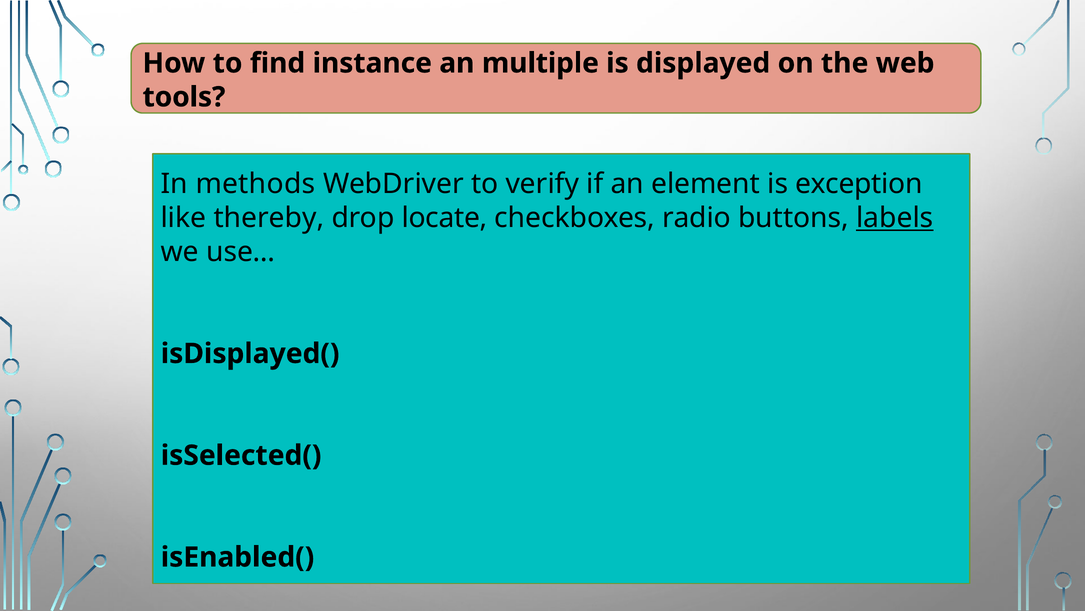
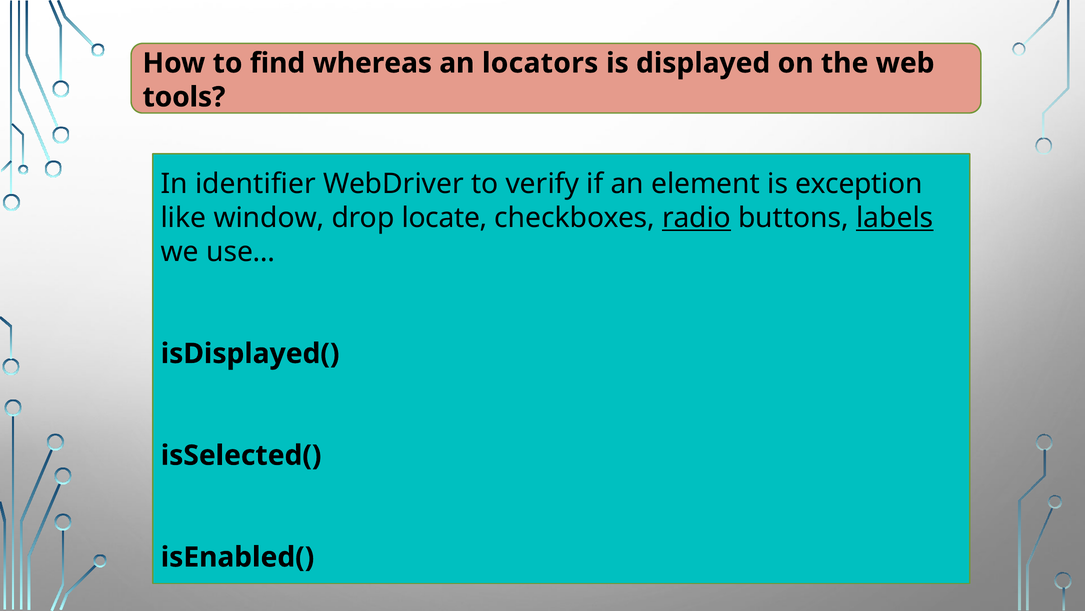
instance: instance -> whereas (372, 63)
multiple: multiple -> locators (540, 63)
methods: methods -> identifier (256, 184)
thereby: thereby -> window (269, 218)
radio underline: none -> present (697, 218)
